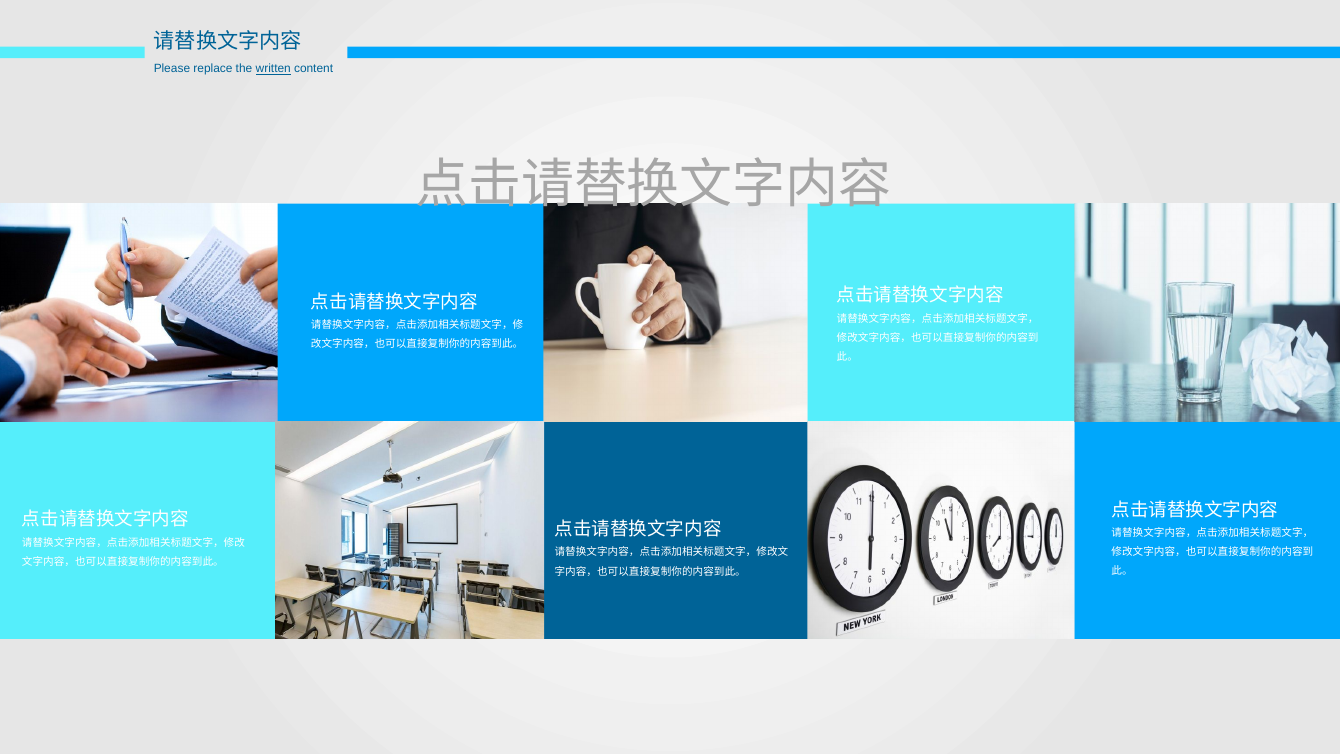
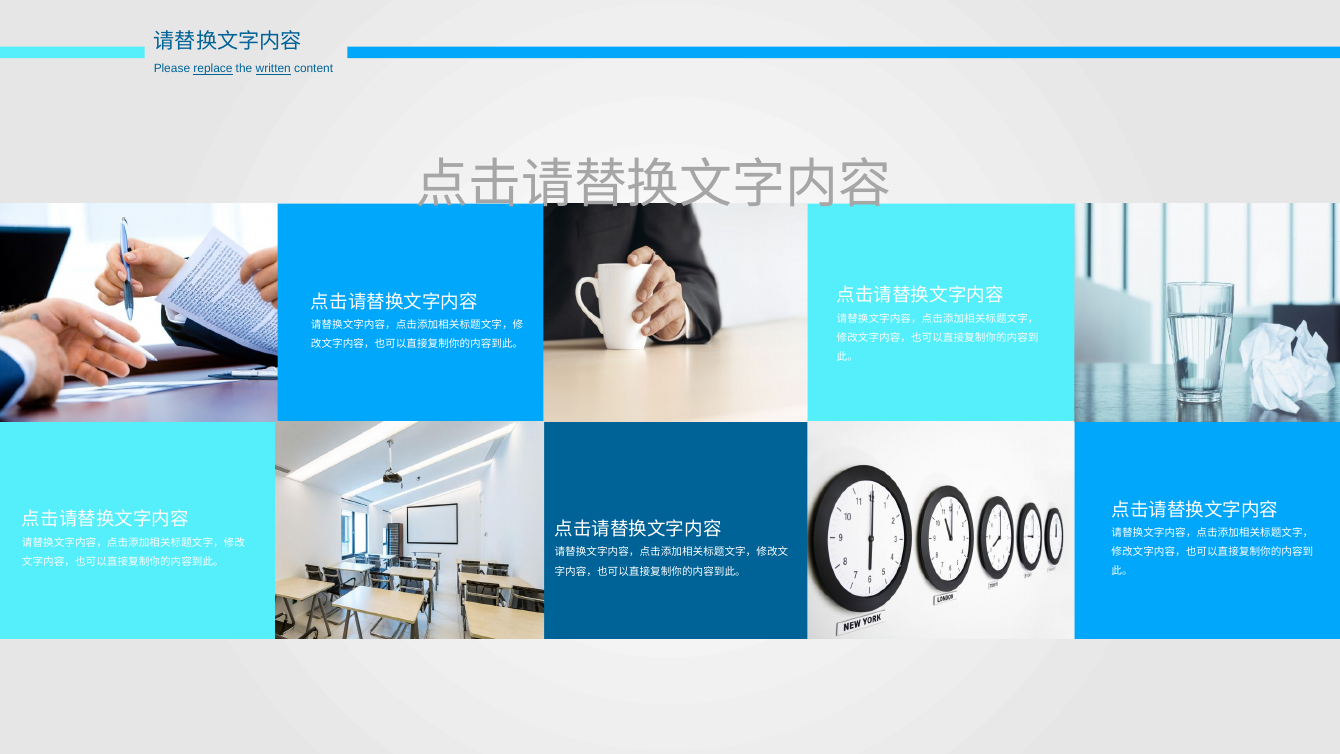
replace underline: none -> present (213, 69)
